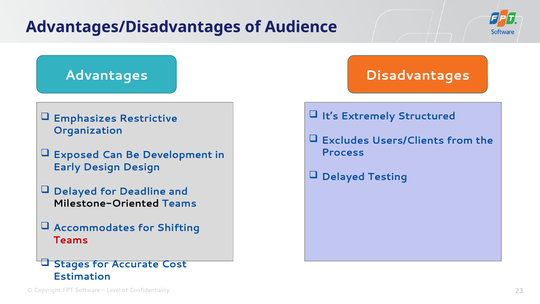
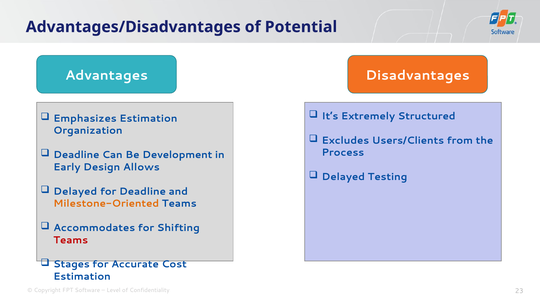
Audience: Audience -> Potential (301, 27)
Emphasizes Restrictive: Restrictive -> Estimation (148, 118)
Exposed: Exposed -> Deadline (76, 155)
Design Design: Design -> Allows (141, 167)
Milestone-Oriented colour: black -> orange (106, 203)
